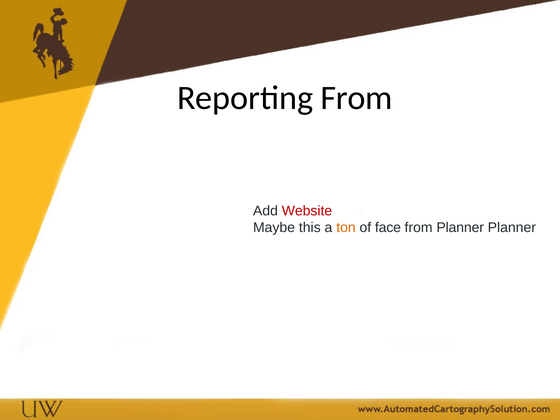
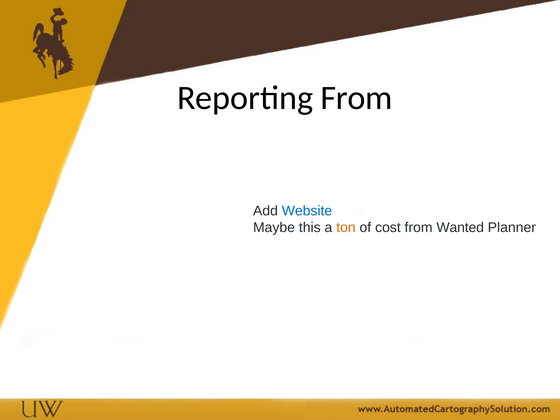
Website colour: red -> blue (307, 211)
face: face -> cost (388, 228)
from Planner: Planner -> Wanted (460, 228)
